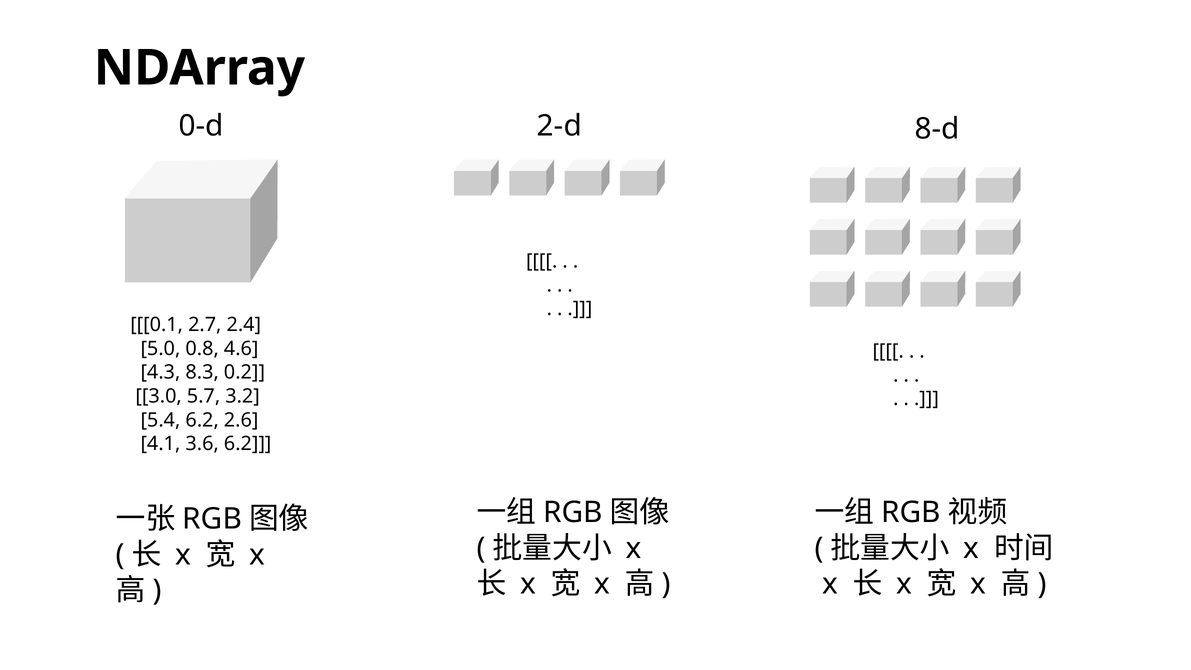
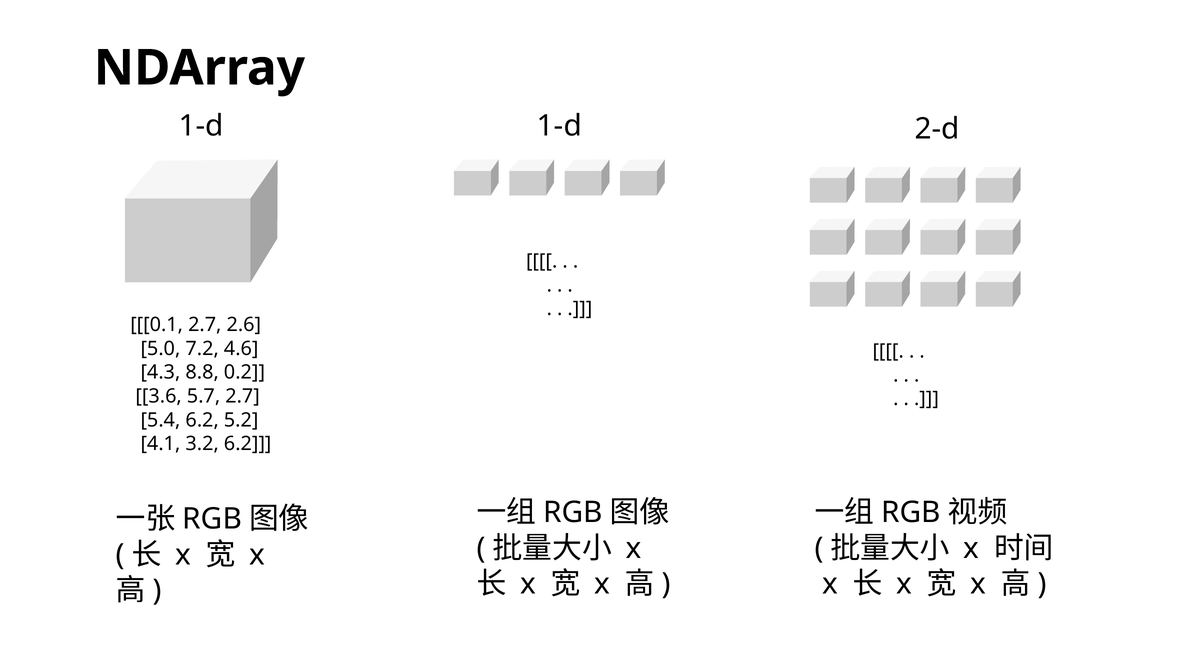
0-d: 0-d -> 1-d (201, 126)
2-d: 2-d -> 1-d (559, 126)
8-d: 8-d -> 2-d (937, 129)
2.4: 2.4 -> 2.6 (244, 325)
0.8: 0.8 -> 7.2 (202, 349)
8.3: 8.3 -> 8.8 (202, 372)
3.0: 3.0 -> 3.6 (159, 396)
5.7 3.2: 3.2 -> 2.7 (243, 396)
2.6: 2.6 -> 5.2 (241, 420)
3.6: 3.6 -> 3.2 (202, 444)
